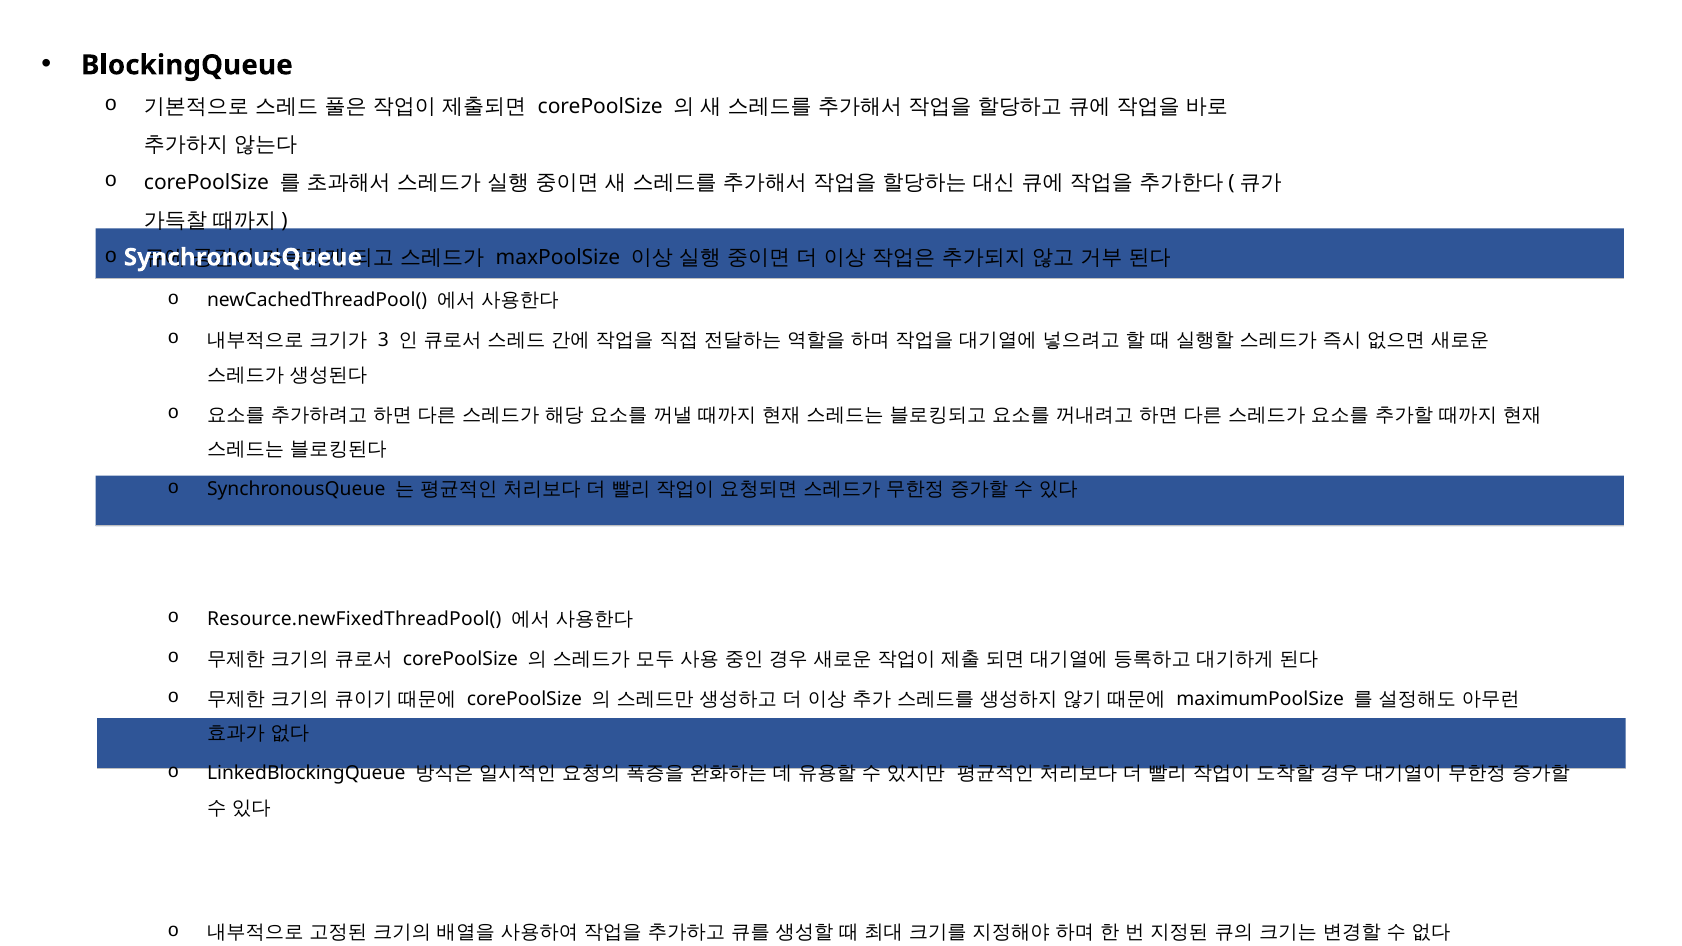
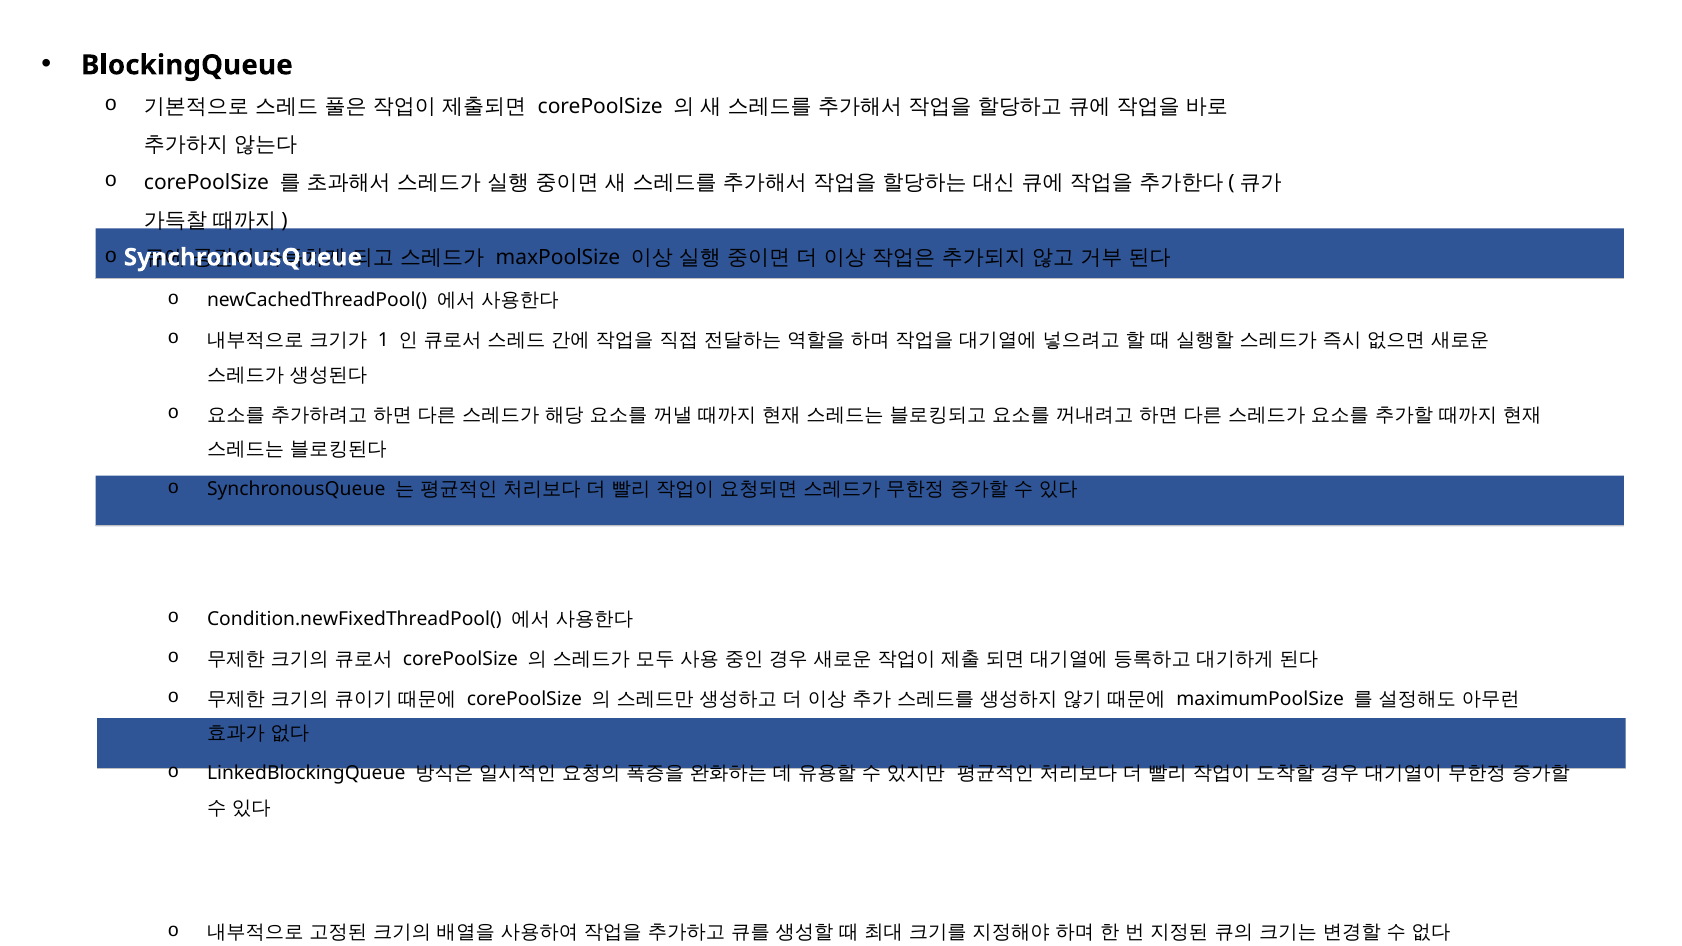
3: 3 -> 1 (384, 340)
Resource.newFixedThreadPool(: Resource.newFixedThreadPool( -> Condition.newFixedThreadPool( (354, 619)
